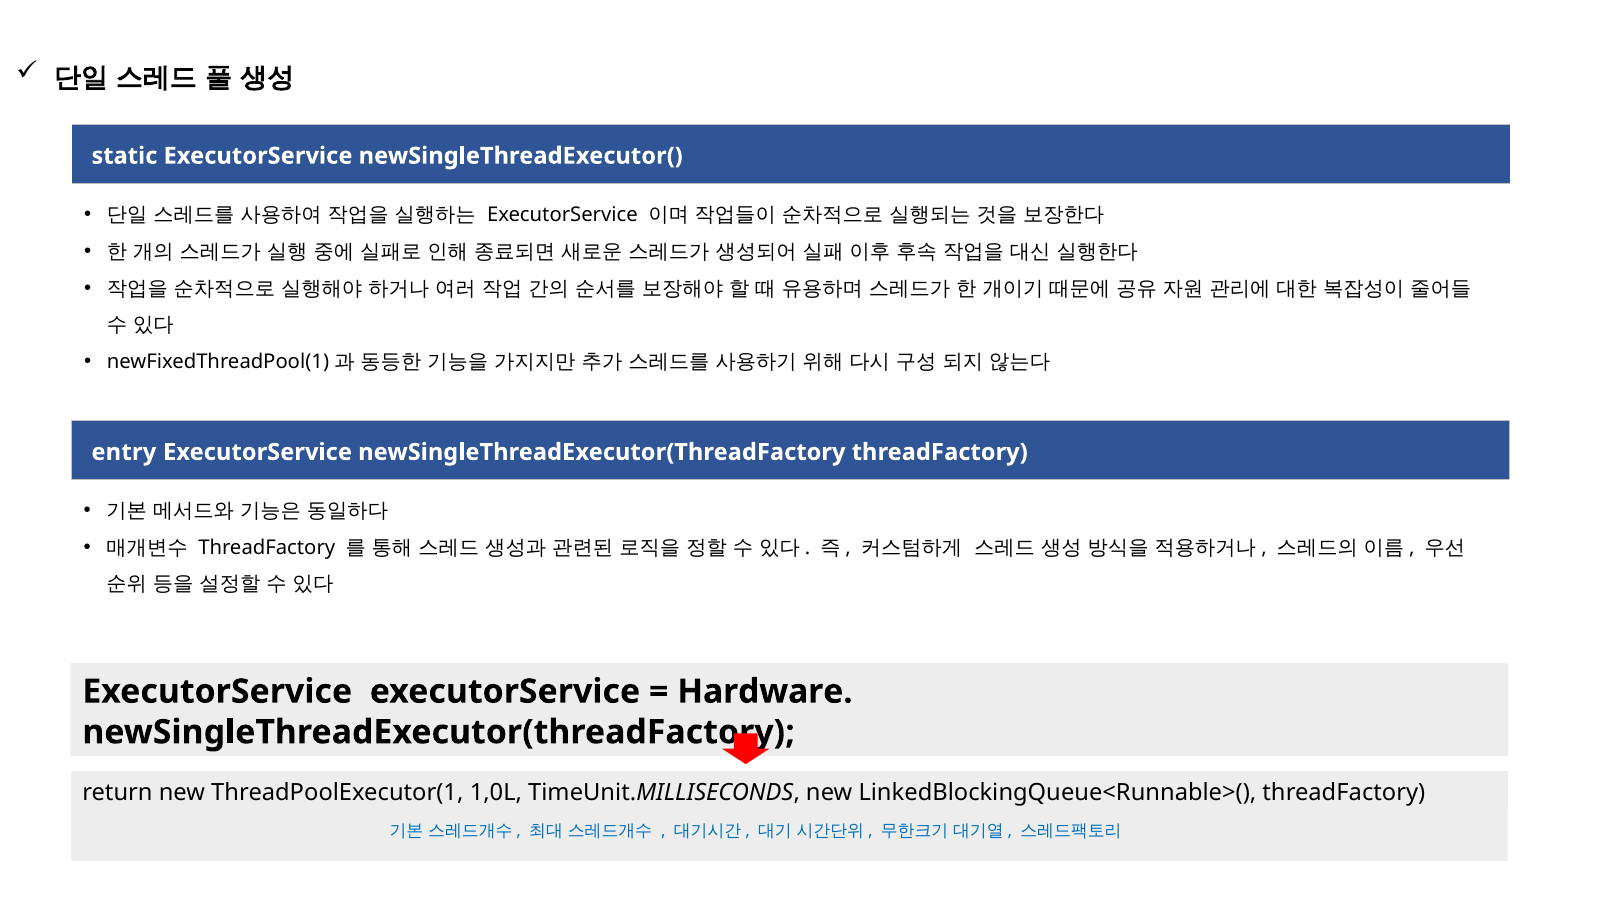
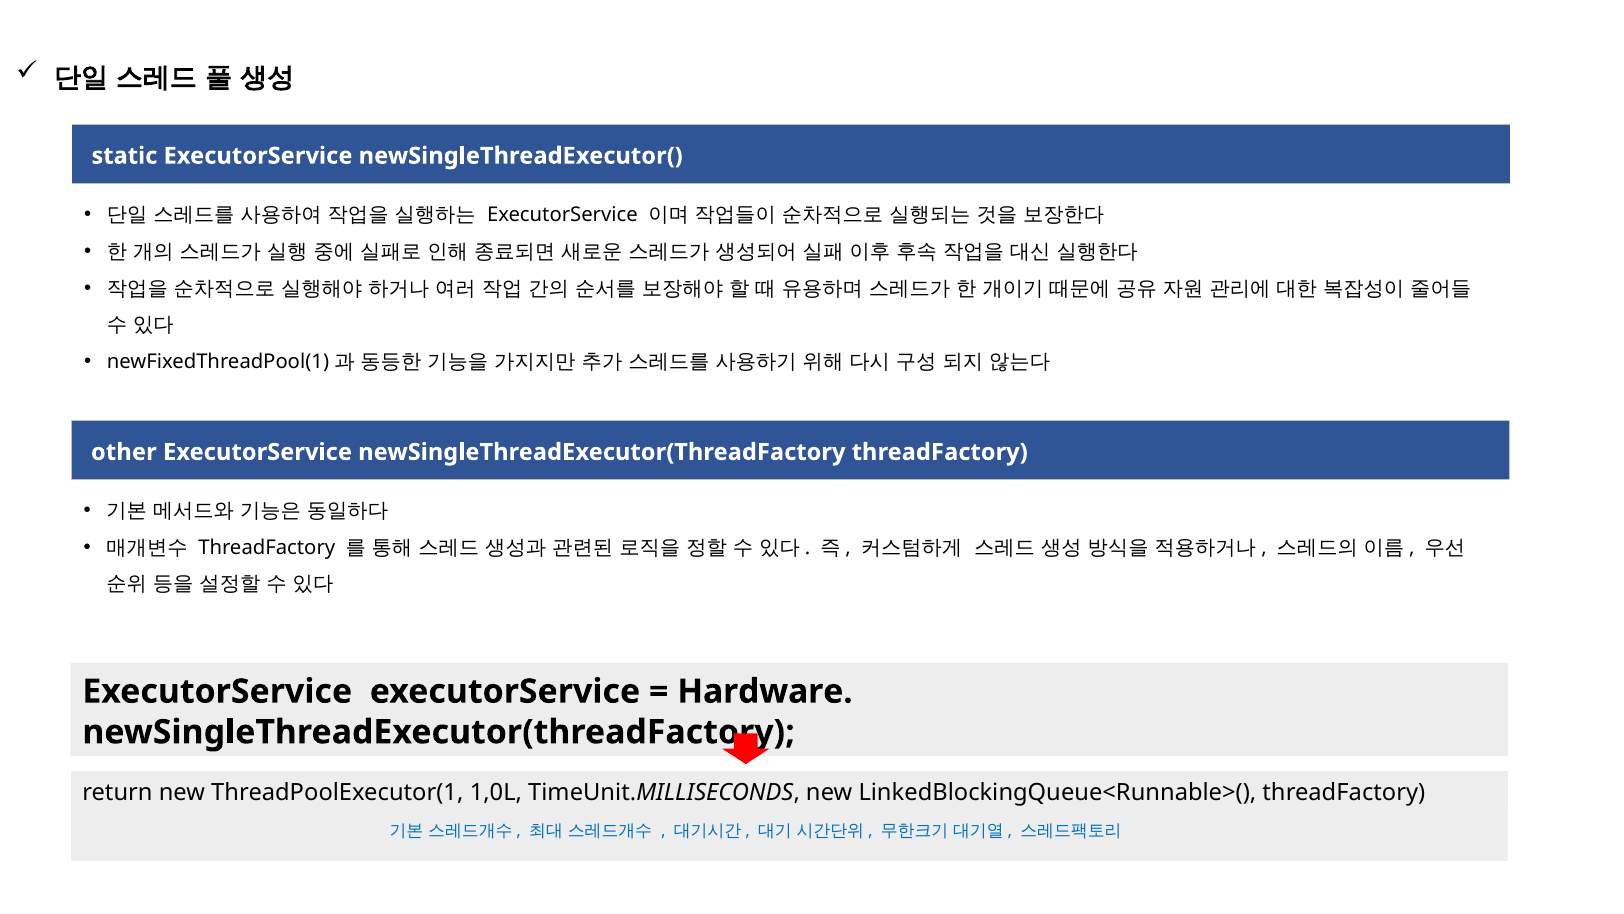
entry: entry -> other (124, 452)
